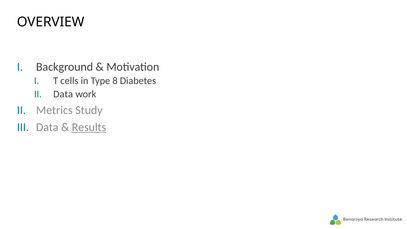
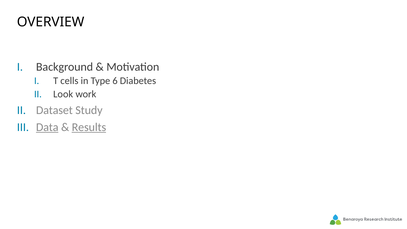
8: 8 -> 6 (115, 81)
Data: Data -> Look (63, 94)
Metrics: Metrics -> Dataset (54, 110)
Data underline: none -> present (47, 127)
